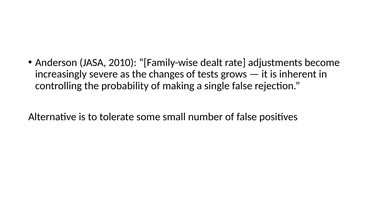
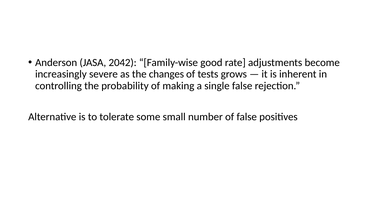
2010: 2010 -> 2042 (123, 63)
dealt: dealt -> good (211, 63)
